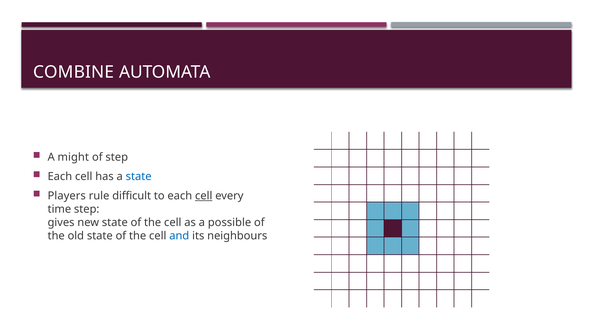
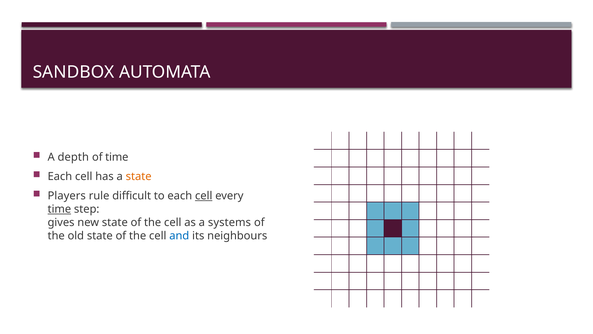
COMBINE: COMBINE -> SANDBOX (74, 72)
might: might -> depth (73, 157)
of step: step -> time (117, 157)
state colour: blue -> orange (139, 176)
time underline: none -> present (59, 209)
possible: possible -> systems (229, 222)
